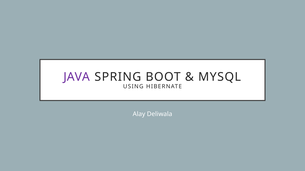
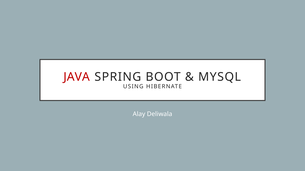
JAVA colour: purple -> red (77, 77)
